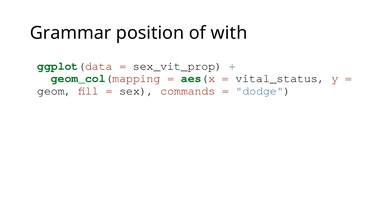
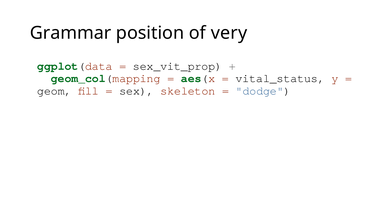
with: with -> very (229, 33)
commands: commands -> skeleton (188, 91)
